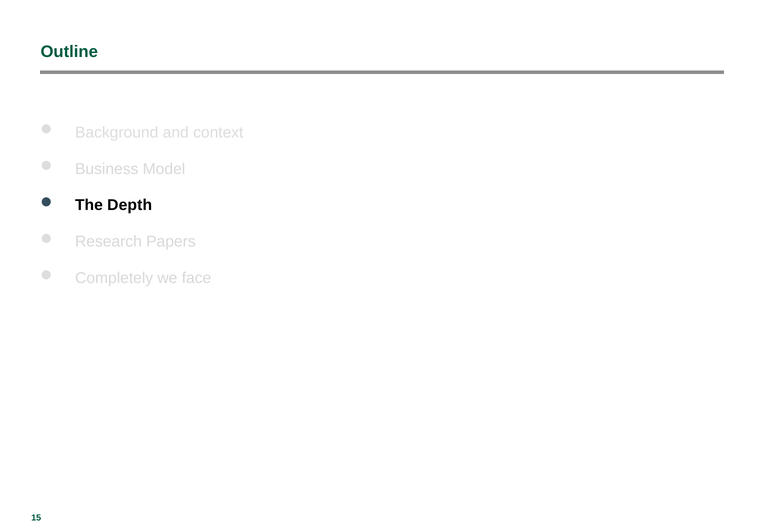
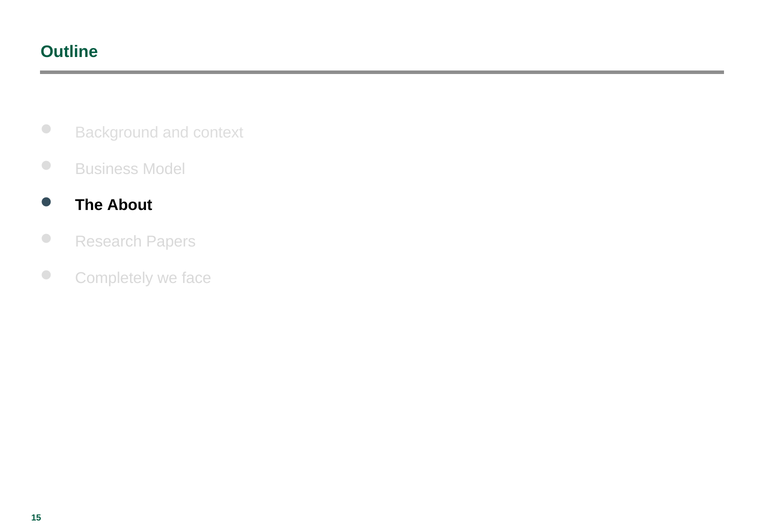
Depth: Depth -> About (130, 205)
